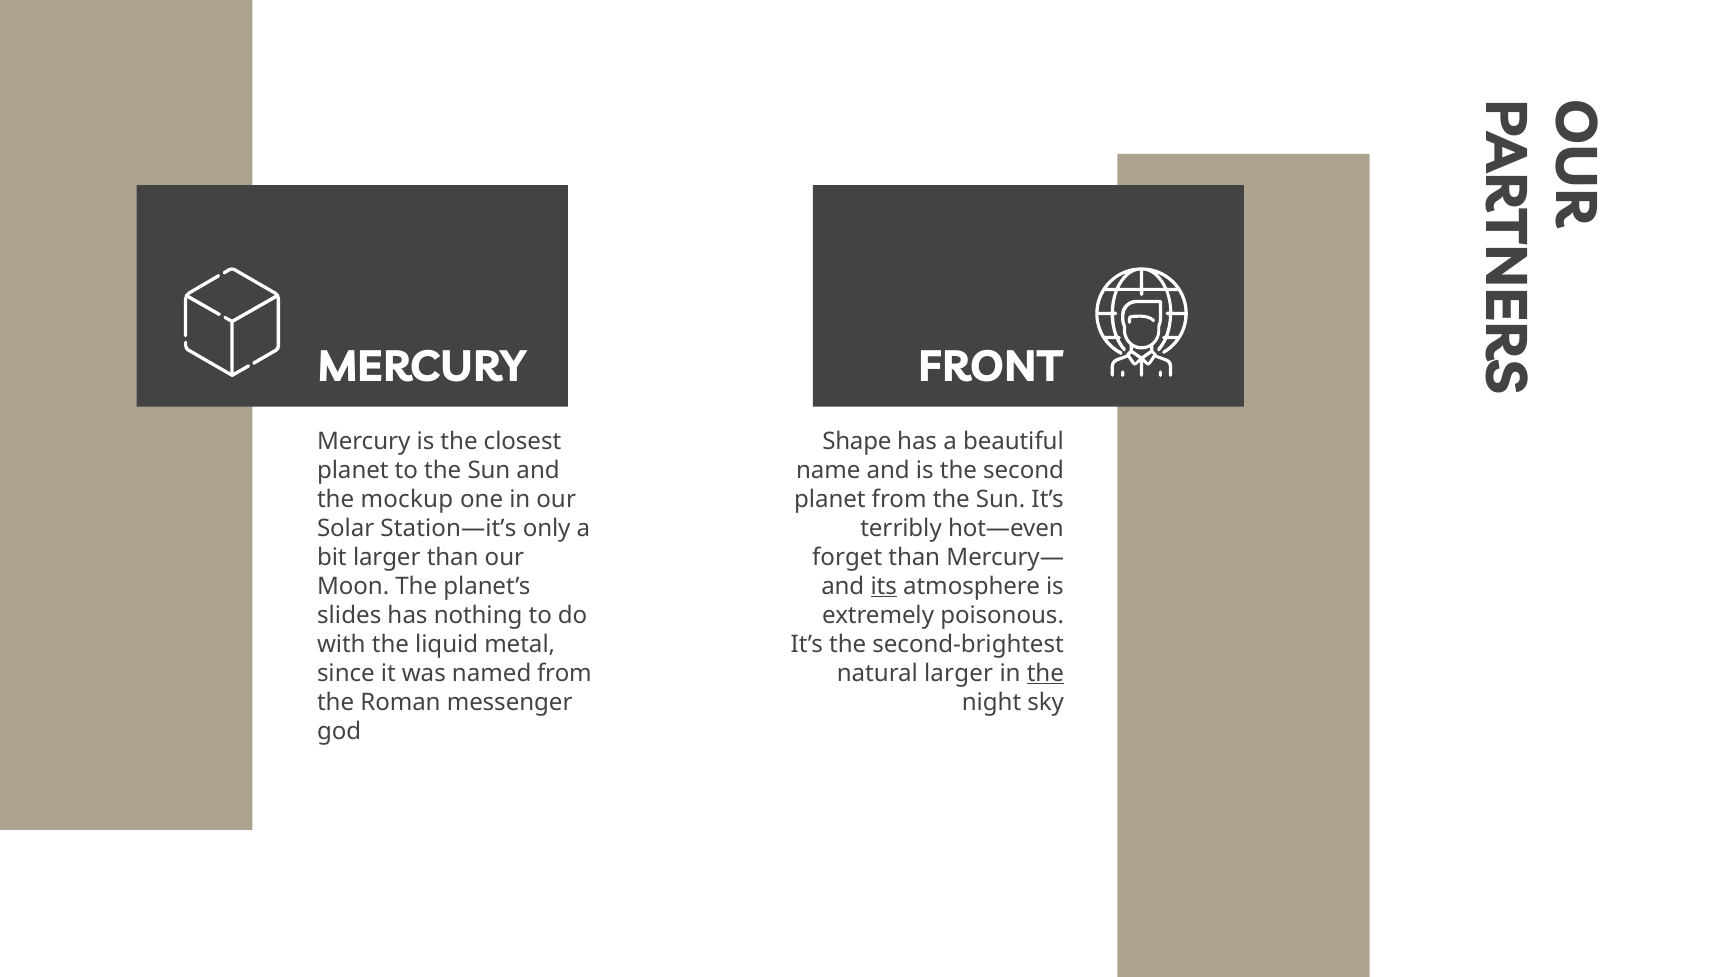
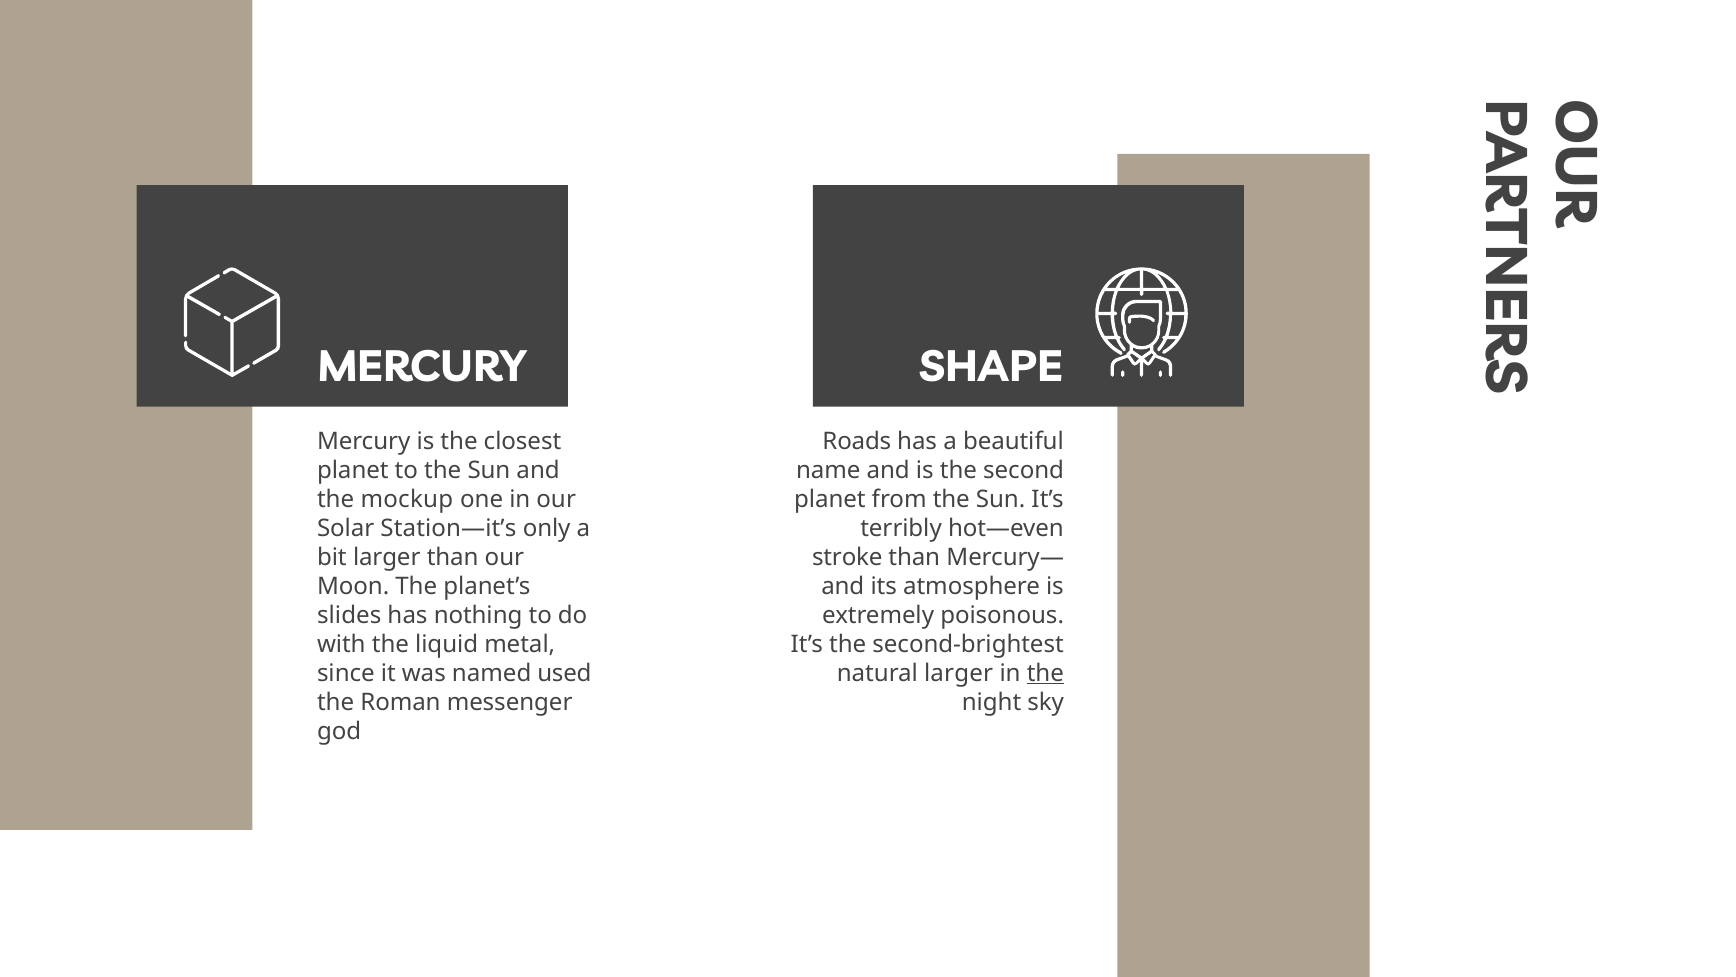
FRONT: FRONT -> SHAPE (991, 367)
Shape: Shape -> Roads (857, 441)
forget: forget -> stroke (847, 557)
its underline: present -> none (884, 586)
named from: from -> used (564, 673)
